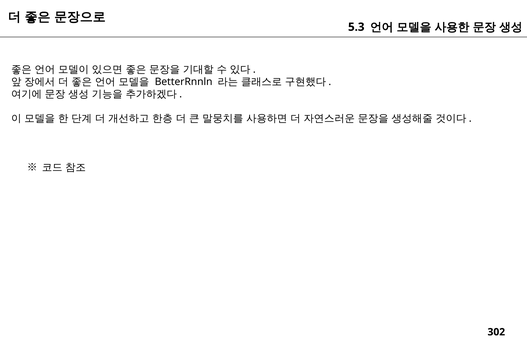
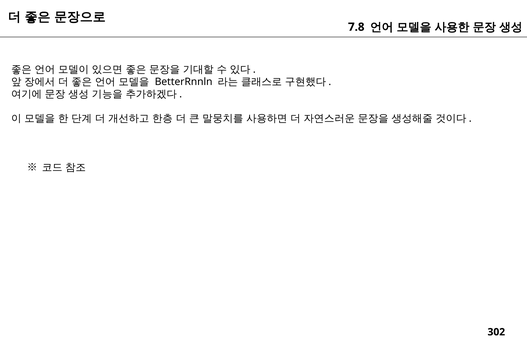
5.3: 5.3 -> 7.8 (356, 27)
